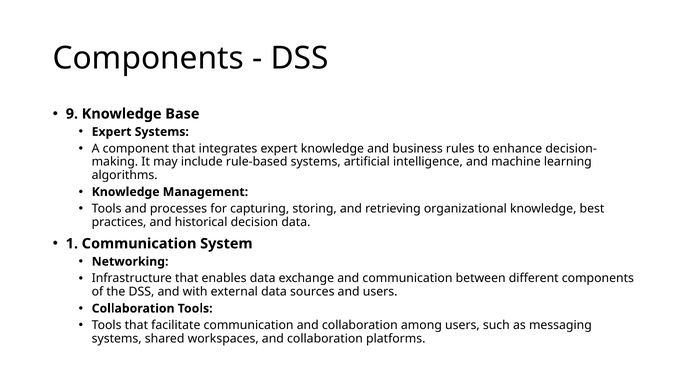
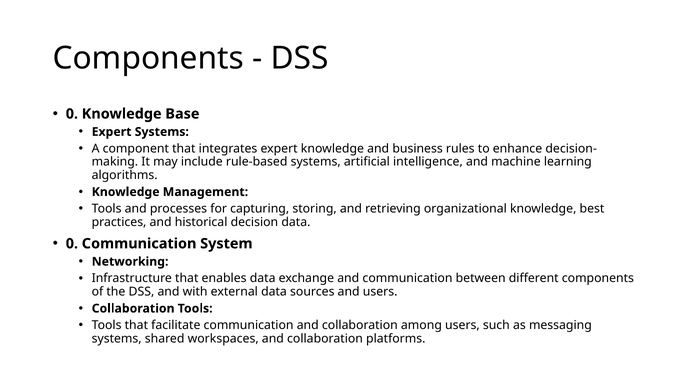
9: 9 -> 0 (72, 114)
1: 1 -> 0 (72, 244)
